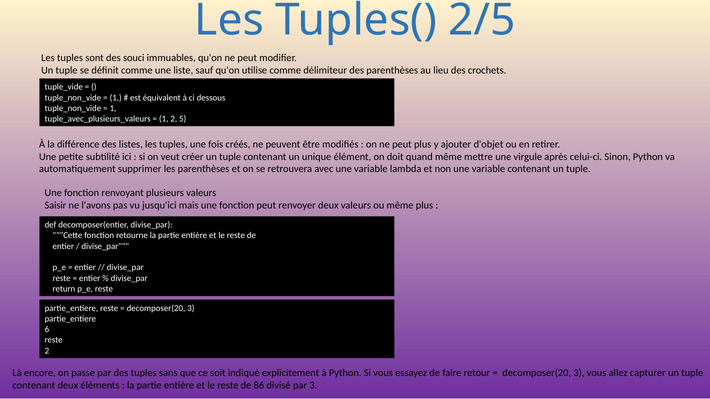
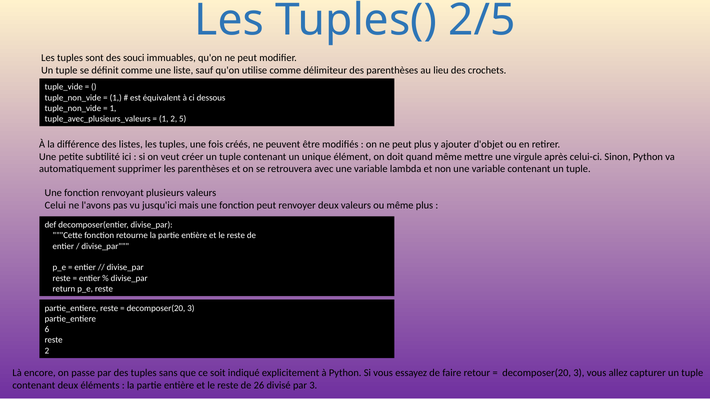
Saisir: Saisir -> Celui (55, 206)
86: 86 -> 26 (259, 386)
